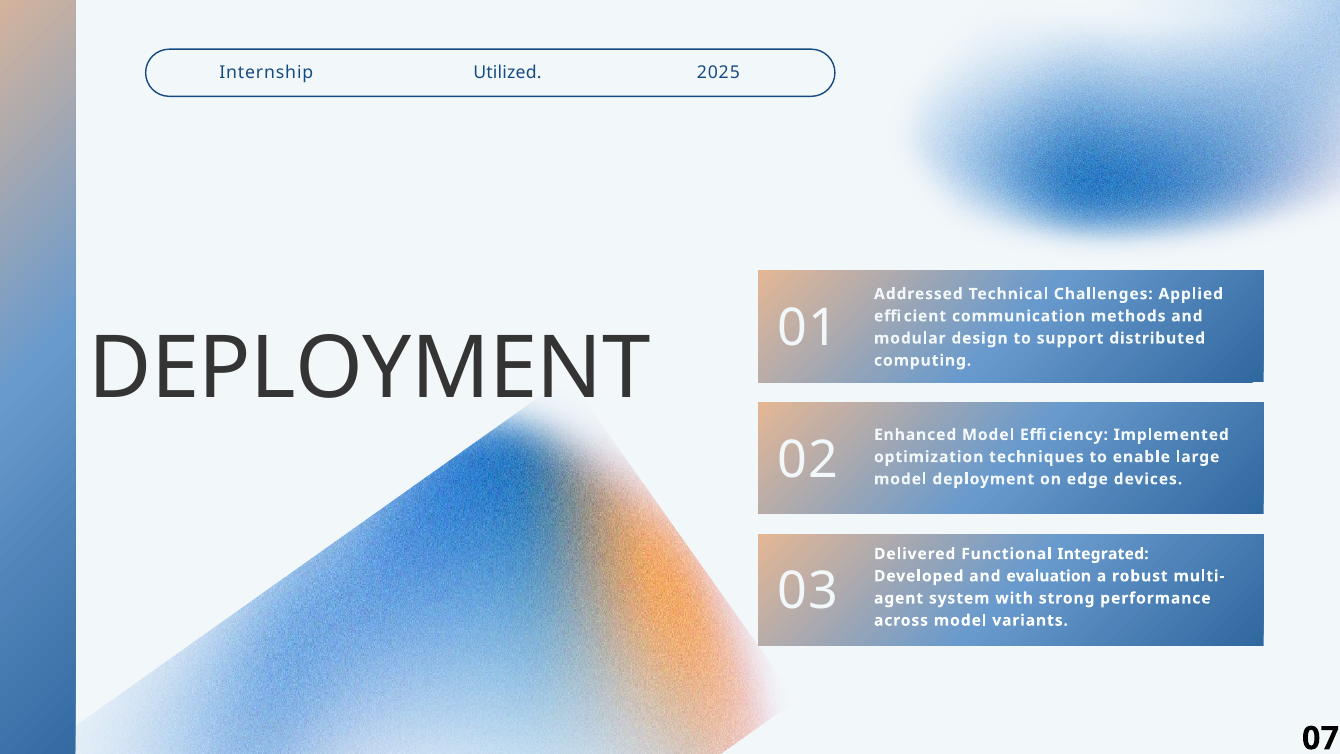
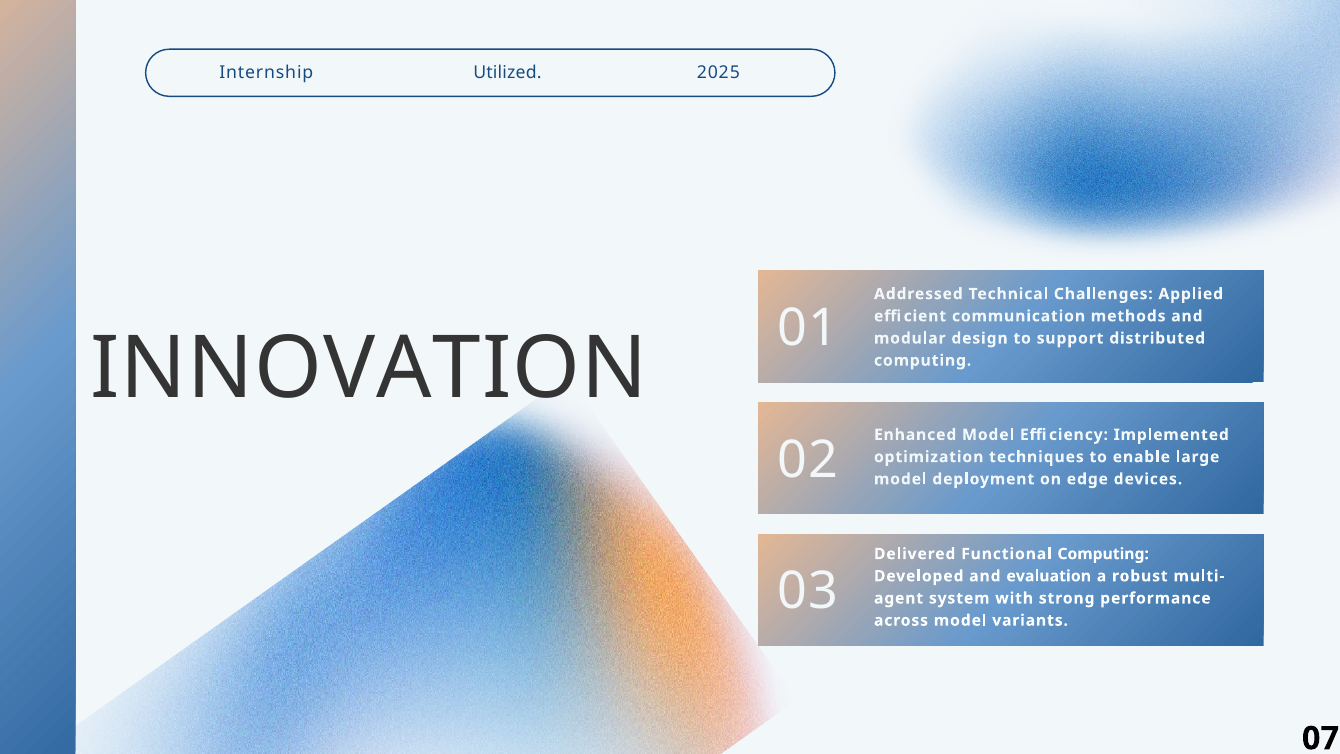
DEPLOYMENT: DEPLOYMENT -> INNOVATION (369, 369)
Functional Integrated: Integrated -> Computing (1103, 554)
